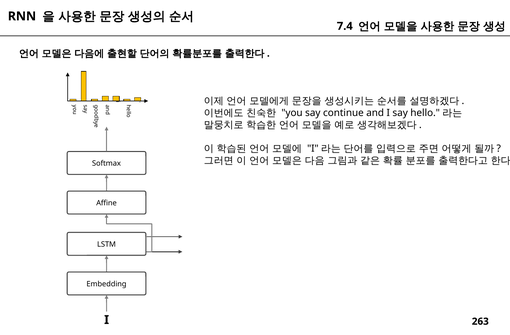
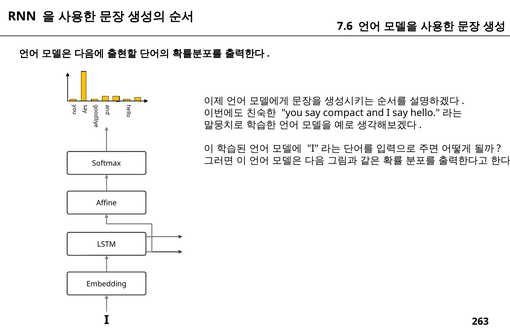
7.4: 7.4 -> 7.6 (345, 26)
continue: continue -> compact (343, 113)
